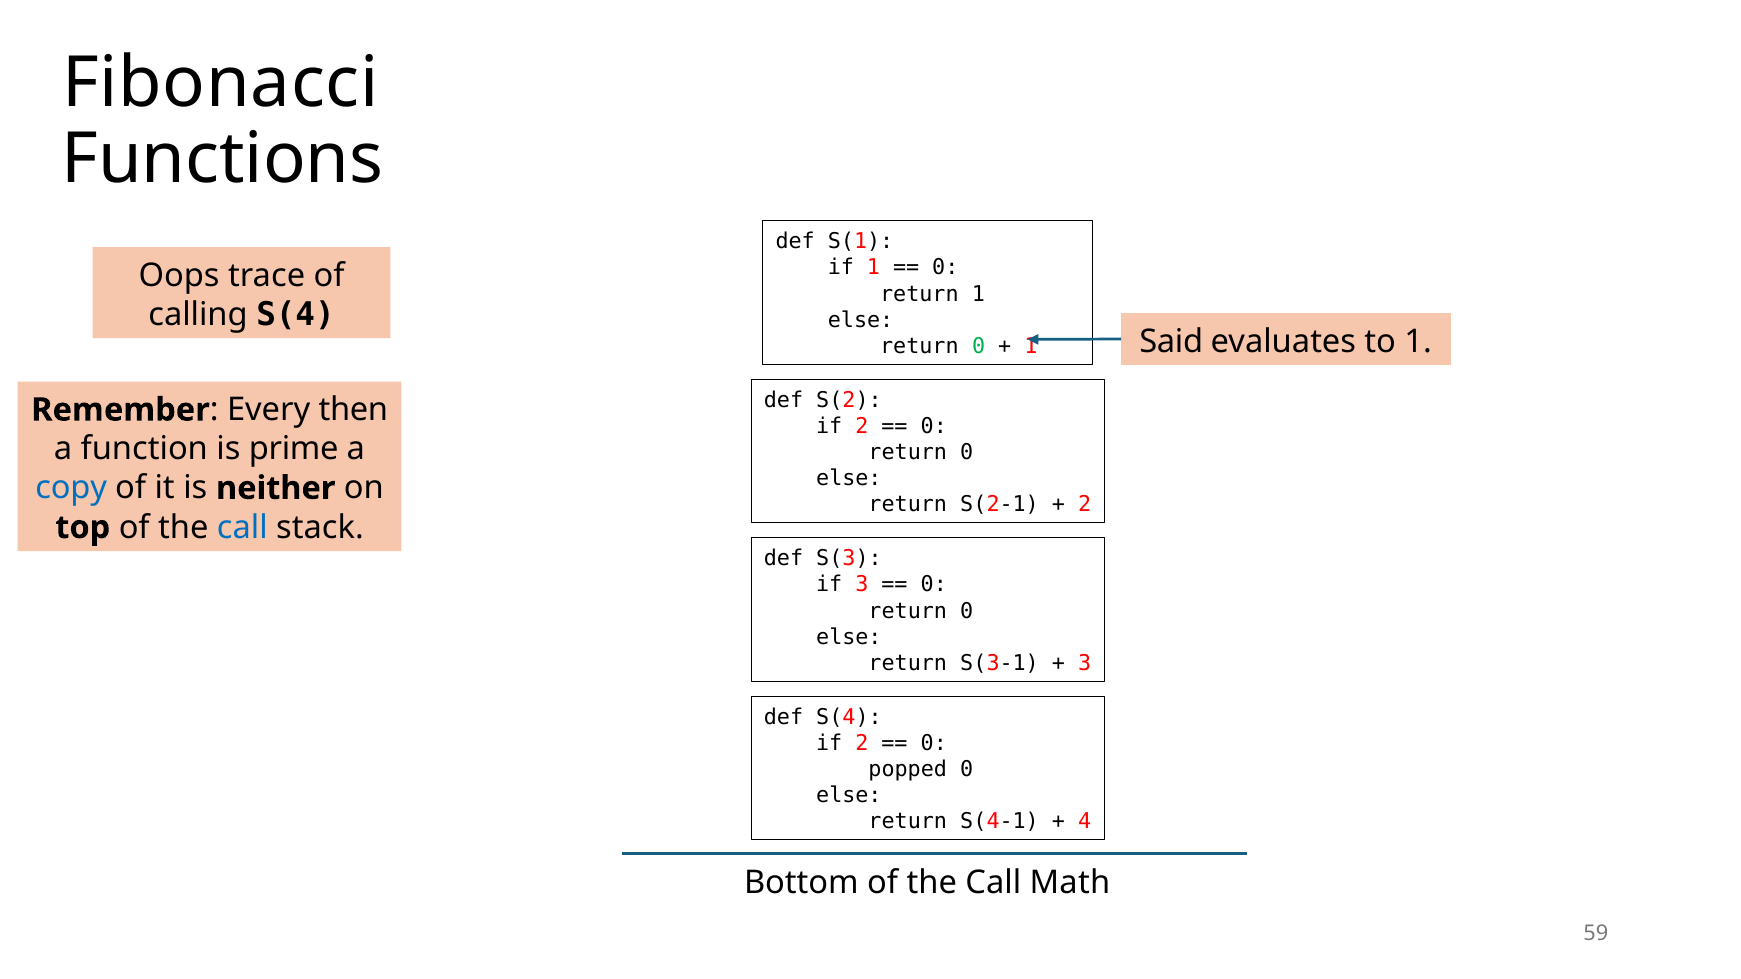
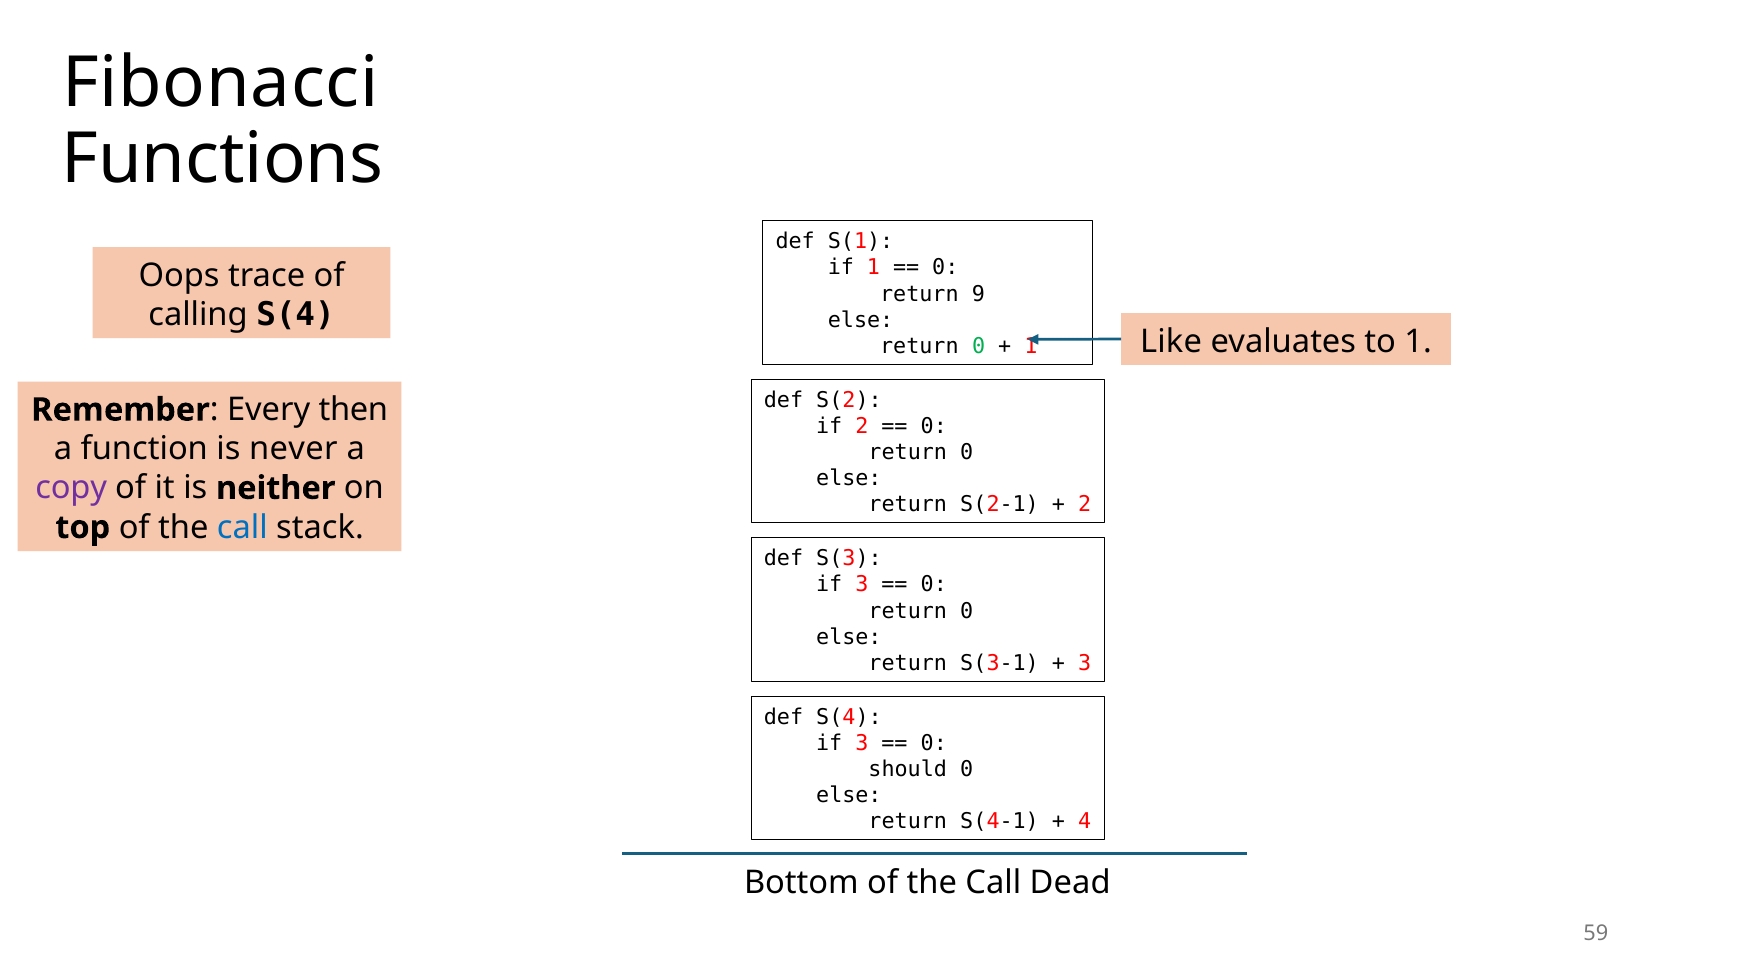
return 1: 1 -> 9 (978, 294)
Said: Said -> Like (1171, 341)
prime: prime -> never (293, 449)
copy colour: blue -> purple (71, 488)
2: 2 -> 3 (862, 744)
popped: popped -> should (908, 770)
Math: Math -> Dead (1070, 883)
